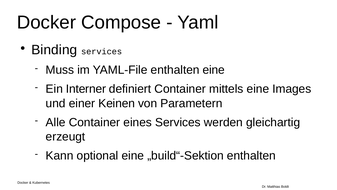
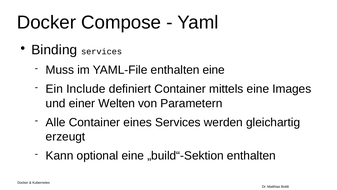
Interner: Interner -> Include (86, 89)
Keinen: Keinen -> Welten (117, 103)
